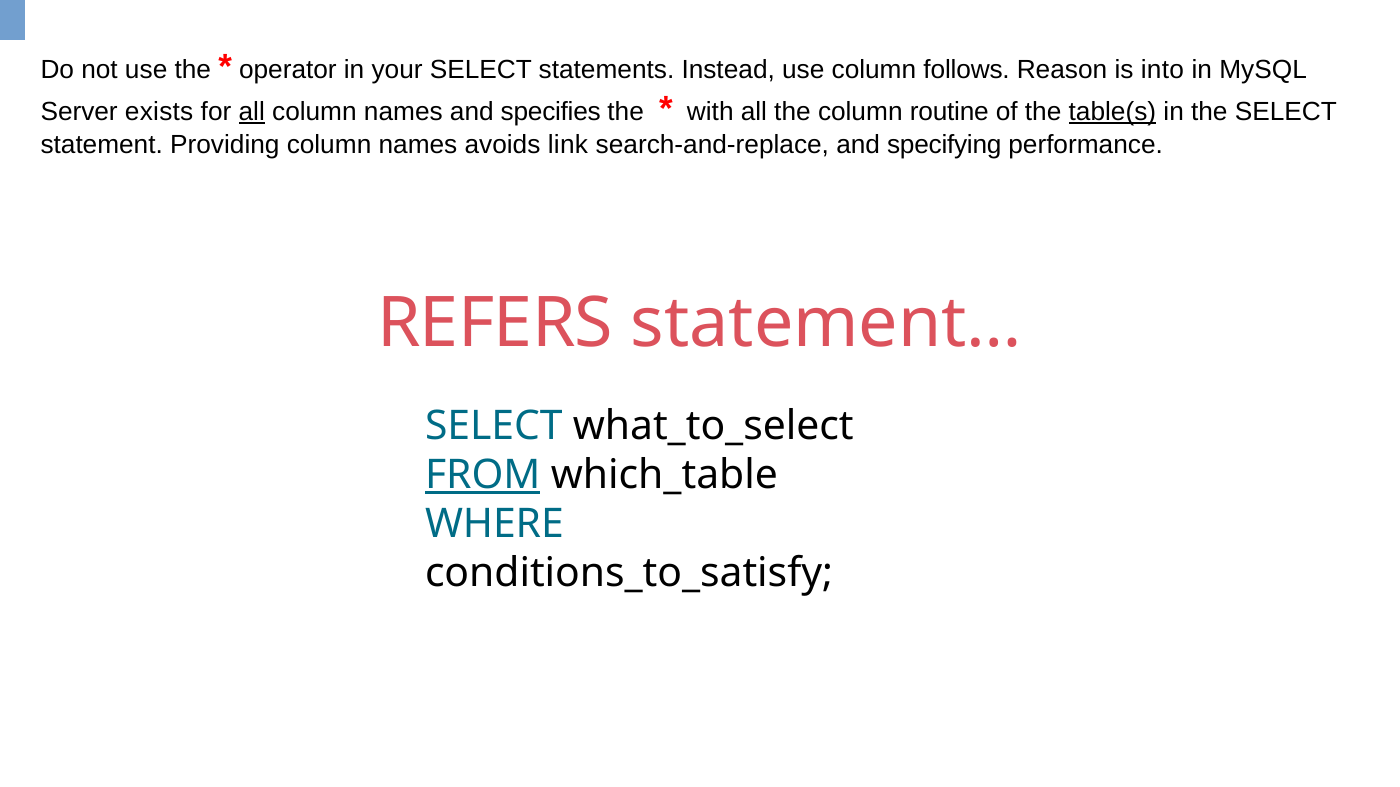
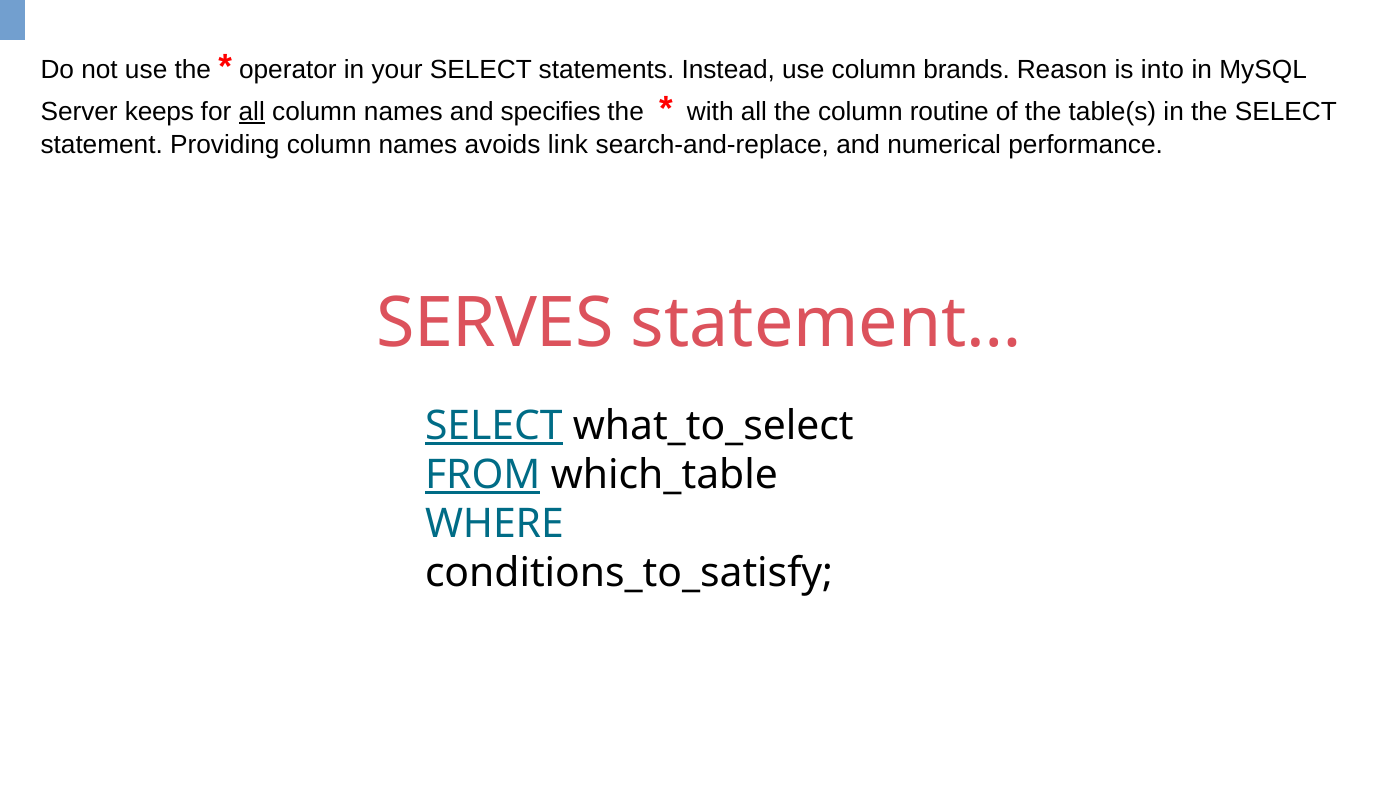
follows: follows -> brands (967, 70)
exists: exists -> keeps (159, 112)
table(s underline: present -> none (1112, 112)
specifying: specifying -> numerical (944, 145)
REFERS: REFERS -> SERVES (495, 323)
SELECT underline: none -> present (494, 426)
